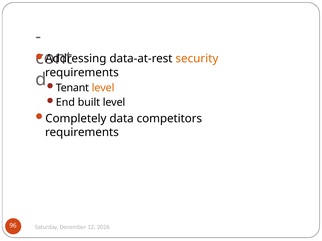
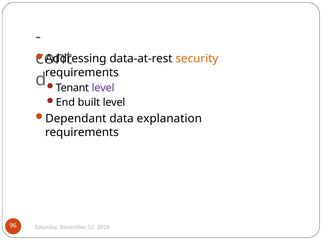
level colour: orange -> purple (103, 88)
Completely: Completely -> Dependant (76, 119)
competitors: competitors -> explanation (169, 119)
